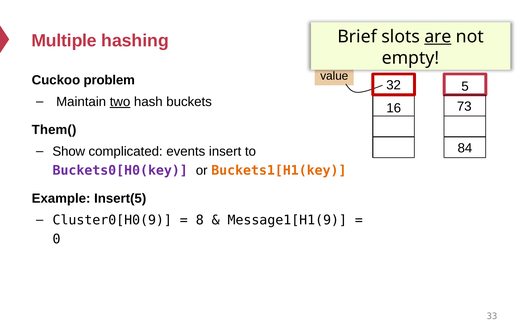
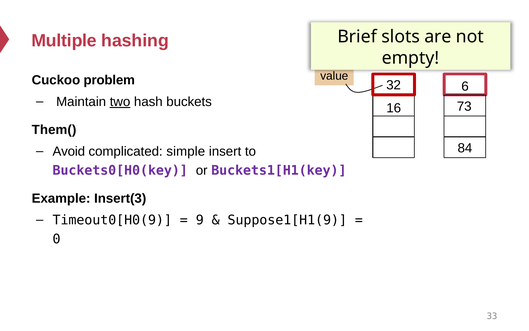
are underline: present -> none (438, 37)
5: 5 -> 6 (465, 86)
Show: Show -> Avoid (69, 151)
events: events -> simple (186, 151)
Buckets1[H1(key colour: orange -> purple (279, 170)
Insert(5: Insert(5 -> Insert(3 (120, 198)
Cluster0[H0(9: Cluster0[H0(9 -> Timeout0[H0(9 (112, 220)
8: 8 -> 9 (200, 220)
Message1[H1(9: Message1[H1(9 -> Suppose1[H1(9 (287, 220)
